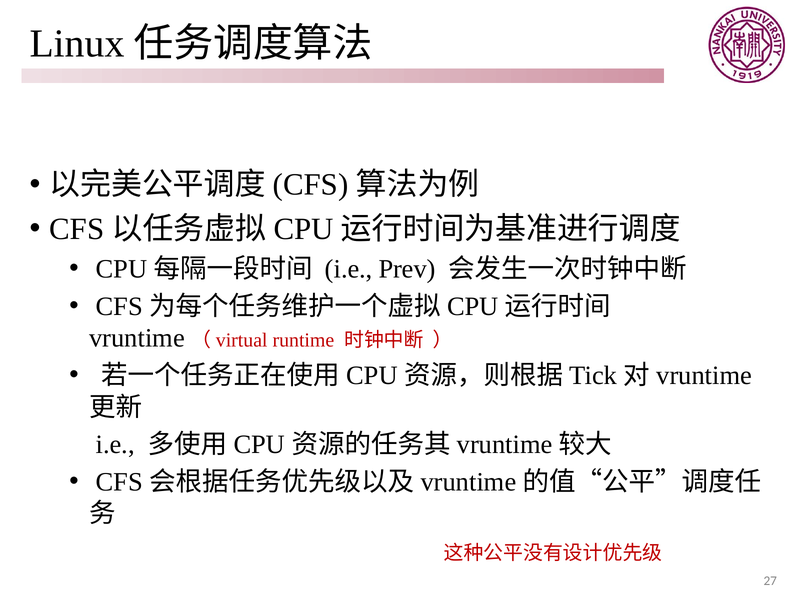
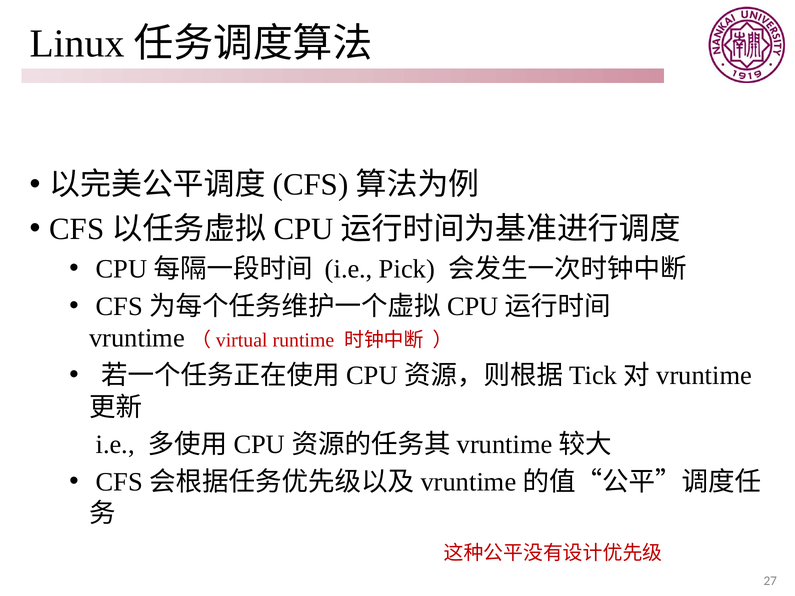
Prev: Prev -> Pick (407, 269)
